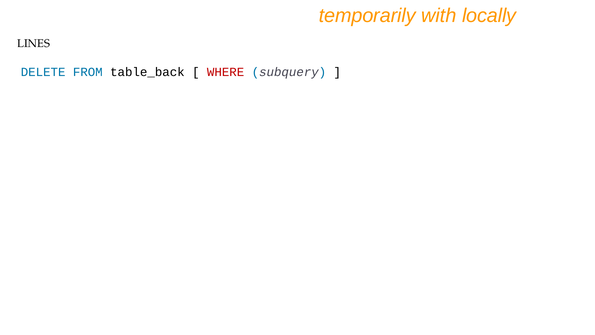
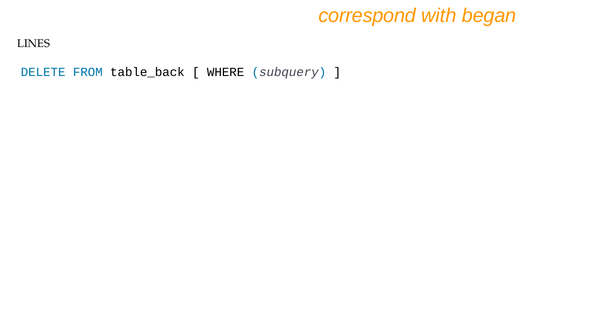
temporarily: temporarily -> correspond (367, 15)
locally: locally -> began (489, 15)
WHERE colour: red -> black (226, 72)
